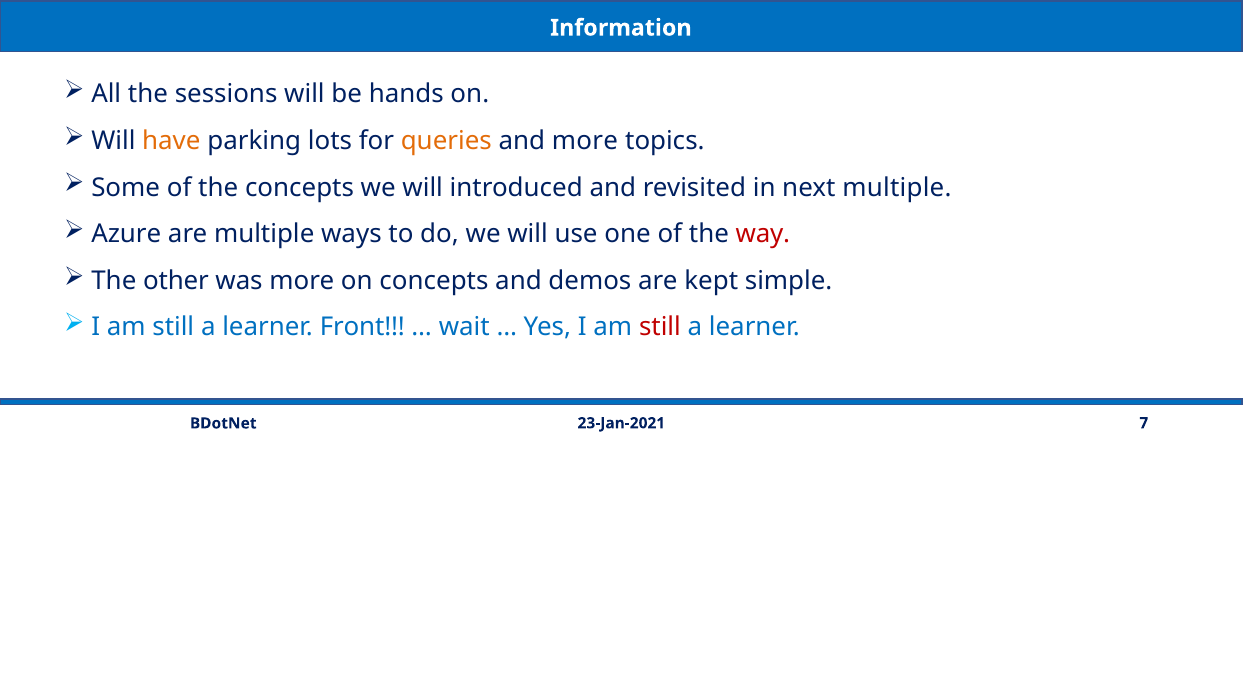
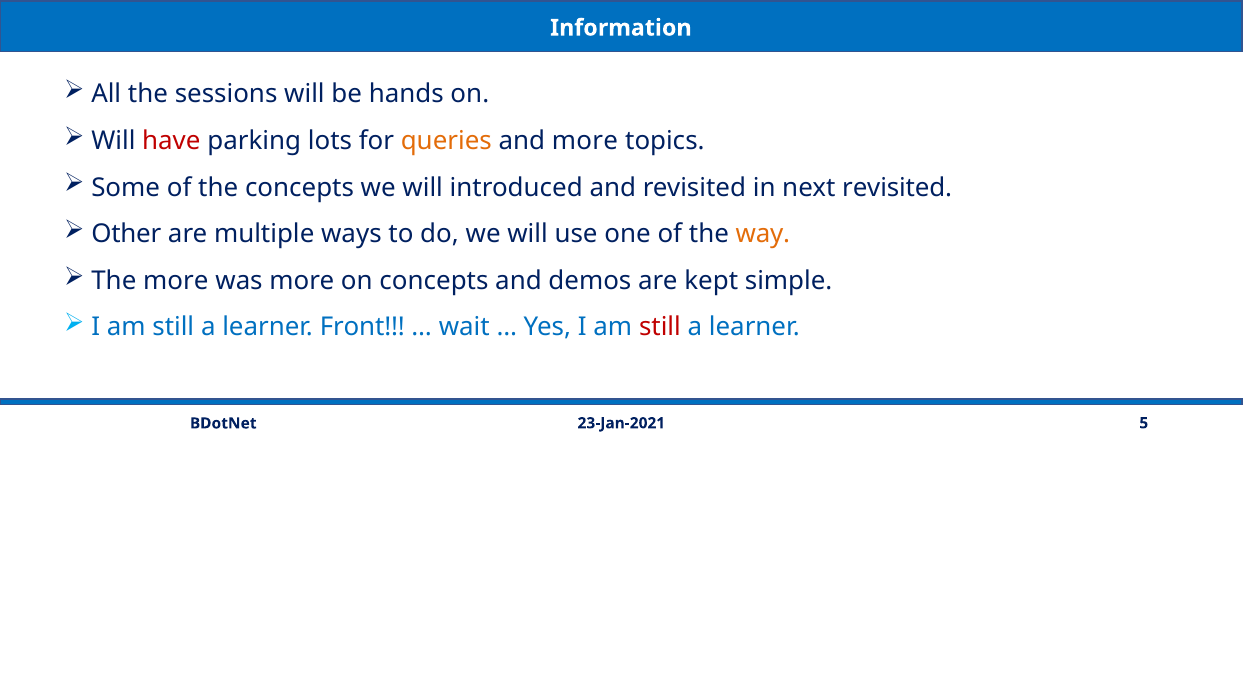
have colour: orange -> red (171, 141)
next multiple: multiple -> revisited (897, 188)
Azure: Azure -> Other (126, 234)
way colour: red -> orange (763, 234)
The other: other -> more (176, 281)
7: 7 -> 5 (1144, 423)
